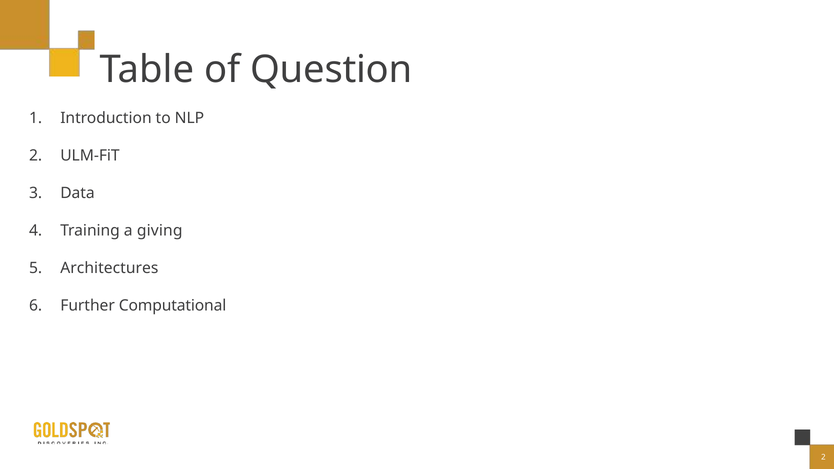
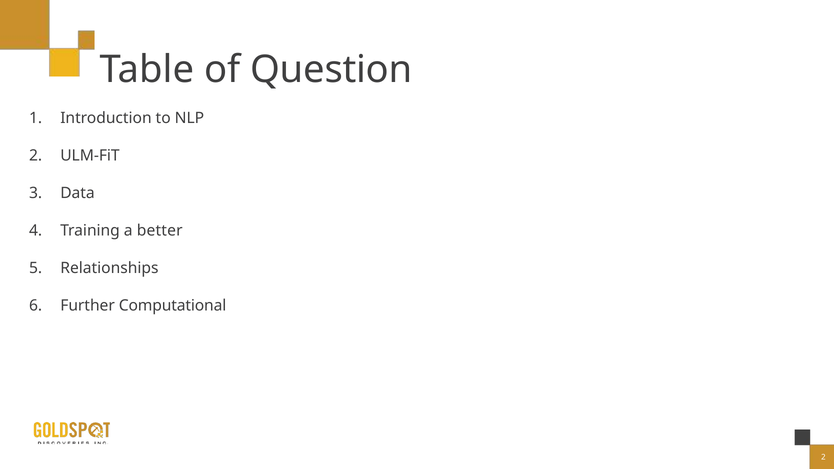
giving: giving -> better (160, 231)
Architectures: Architectures -> Relationships (109, 268)
